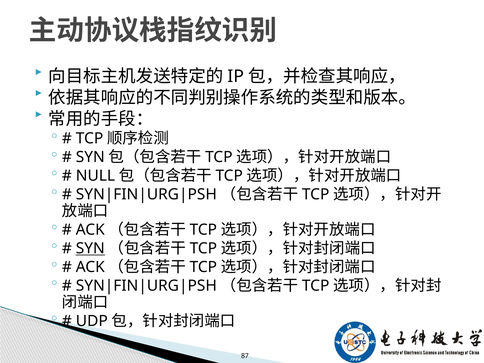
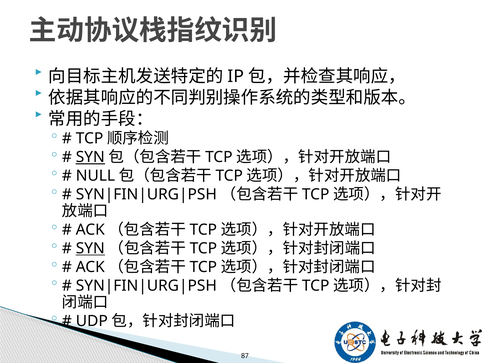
SYN underline: none -> present (90, 157)
